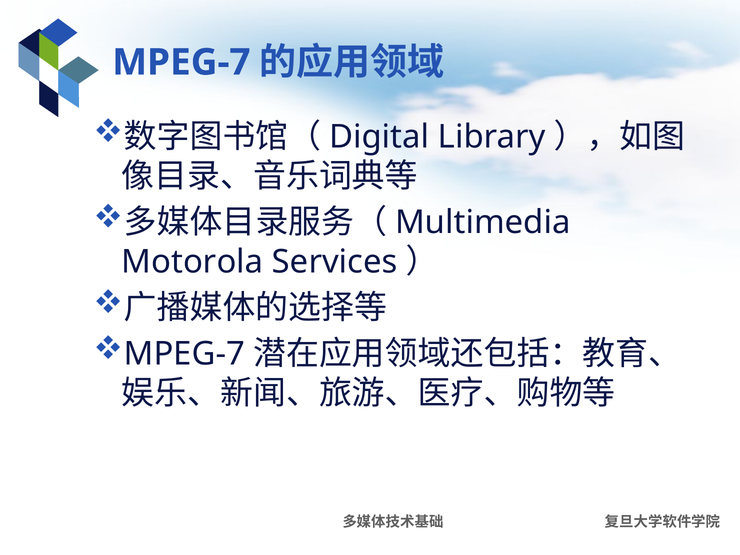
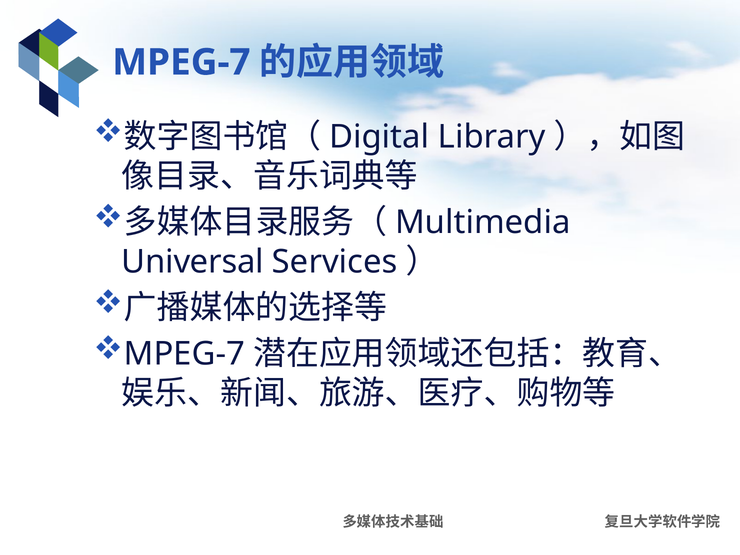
Motorola: Motorola -> Universal (193, 262)
